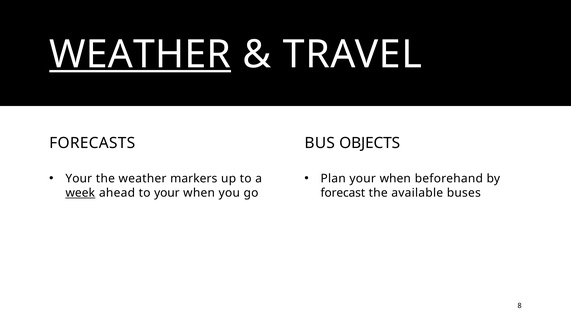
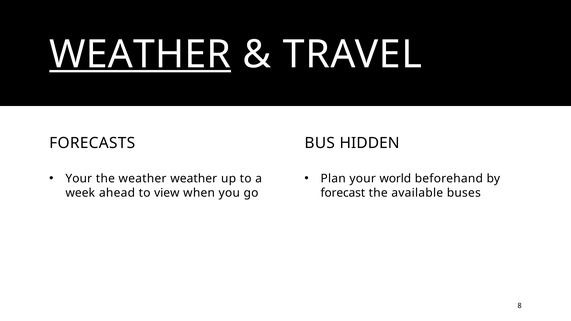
OBJECTS: OBJECTS -> HIDDEN (370, 143)
weather markers: markers -> weather (194, 179)
Plan your when: when -> world (395, 179)
week underline: present -> none (80, 193)
to your: your -> view (167, 193)
